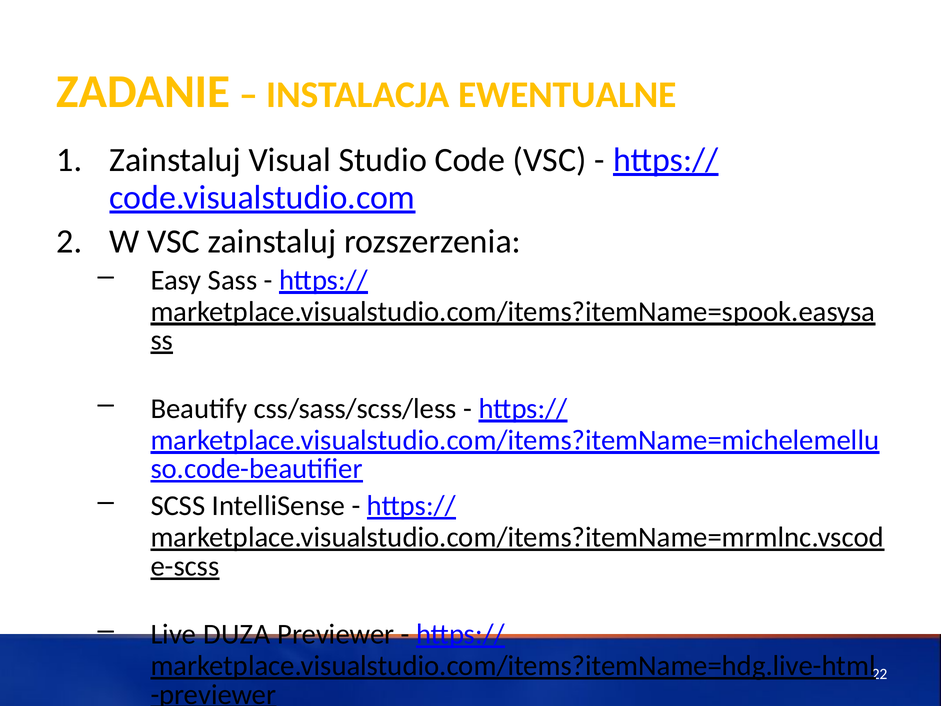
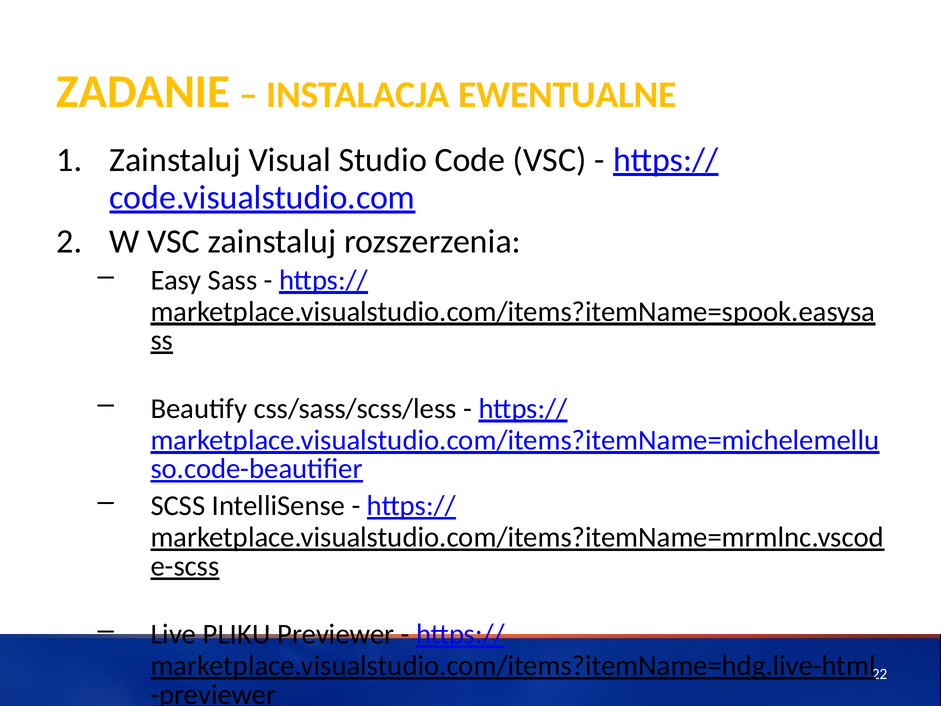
DUZA: DUZA -> PLIKU (237, 634)
